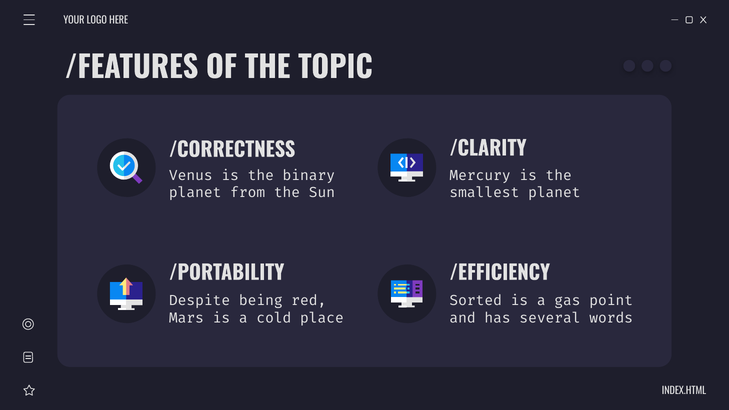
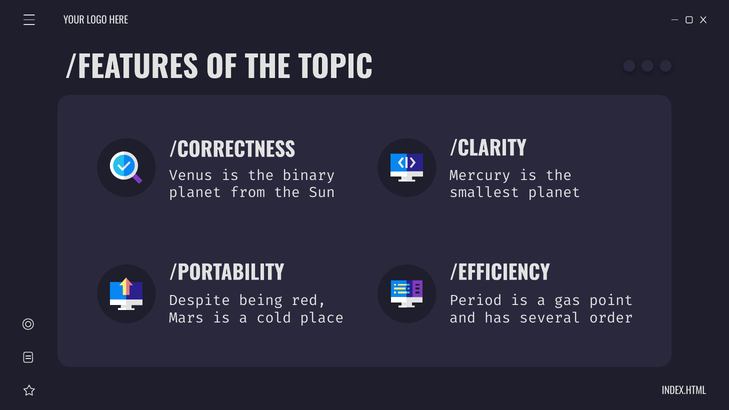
Sorted: Sorted -> Period (476, 301)
words: words -> order (611, 318)
